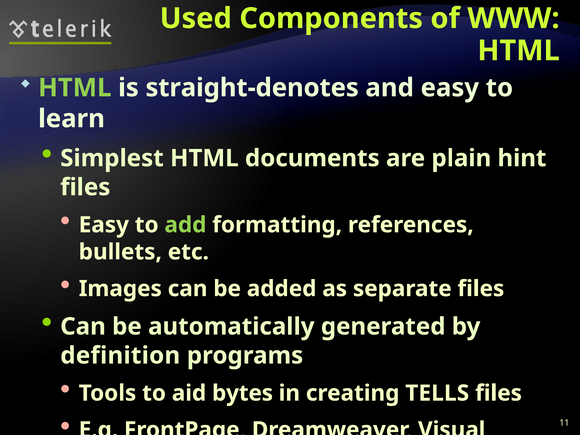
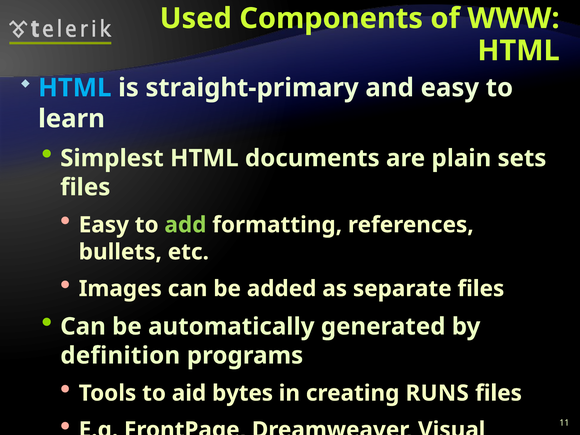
HTML colour: light green -> light blue (75, 88)
straight-denotes: straight-denotes -> straight-primary (252, 88)
hint: hint -> sets (522, 158)
TELLS: TELLS -> RUNS (437, 393)
